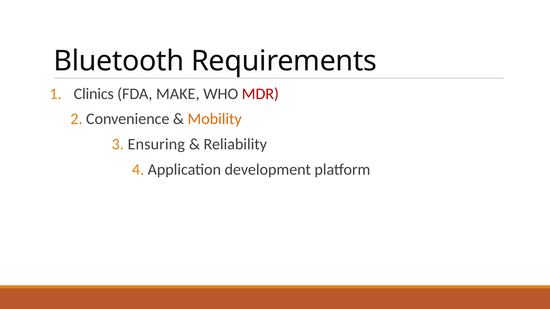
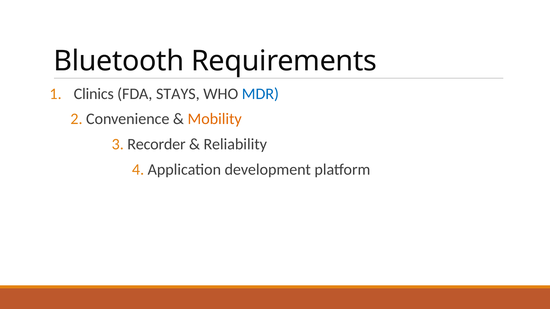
MAKE: MAKE -> STAYS (178, 94)
MDR colour: red -> blue (260, 94)
Ensuring: Ensuring -> Recorder (156, 145)
